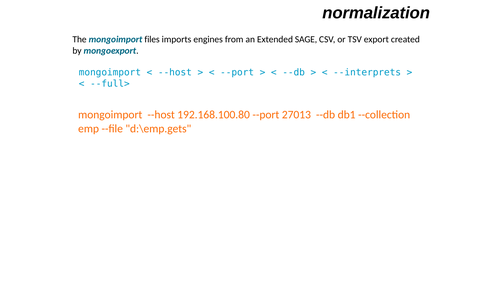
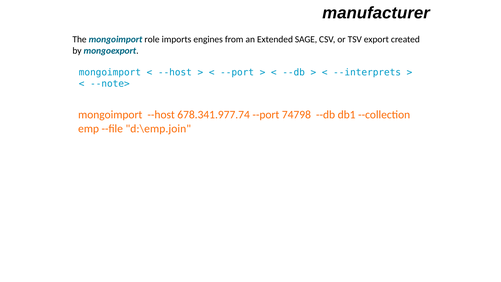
normalization: normalization -> manufacturer (376, 13)
files: files -> role (152, 39)
--full>: --full> -> --note> (110, 84)
192.168.100.80: 192.168.100.80 -> 678.341.977.74 (214, 115)
27013: 27013 -> 74798 (296, 115)
d:\emp.gets: d:\emp.gets -> d:\emp.join (158, 129)
